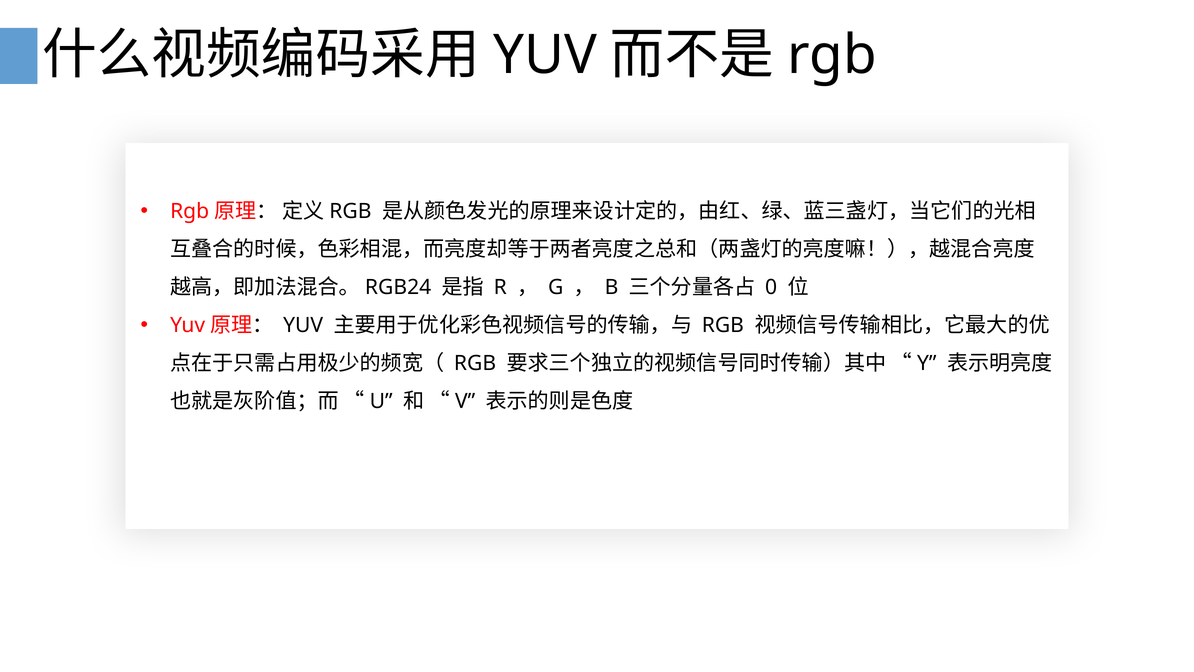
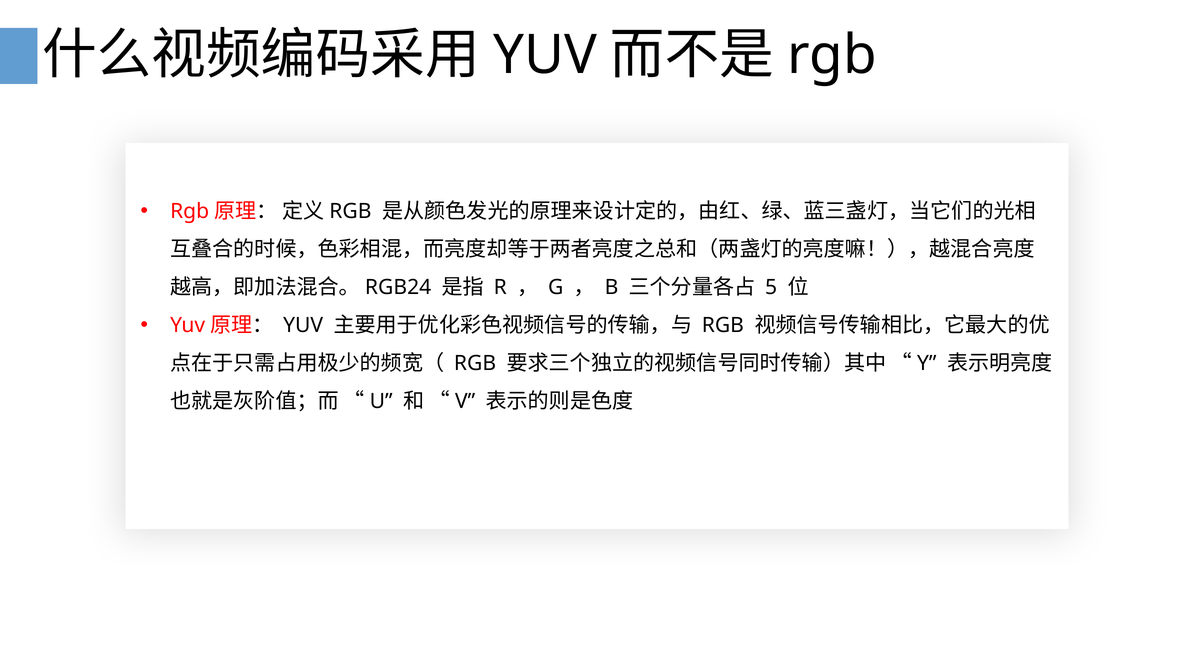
0: 0 -> 5 (771, 287)
